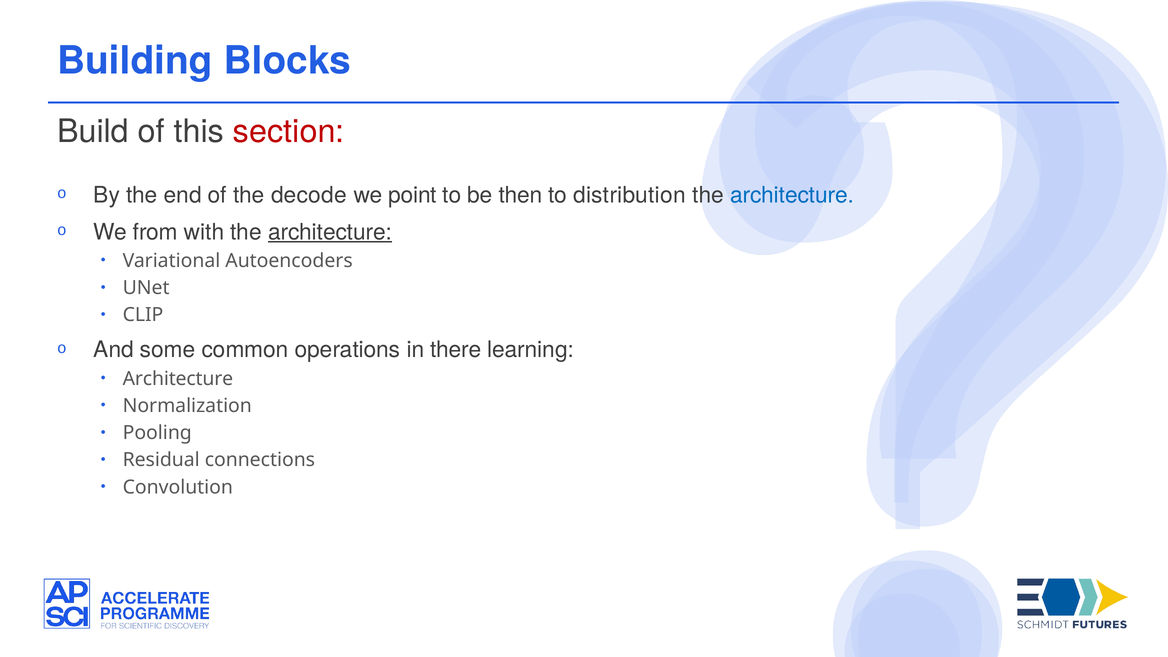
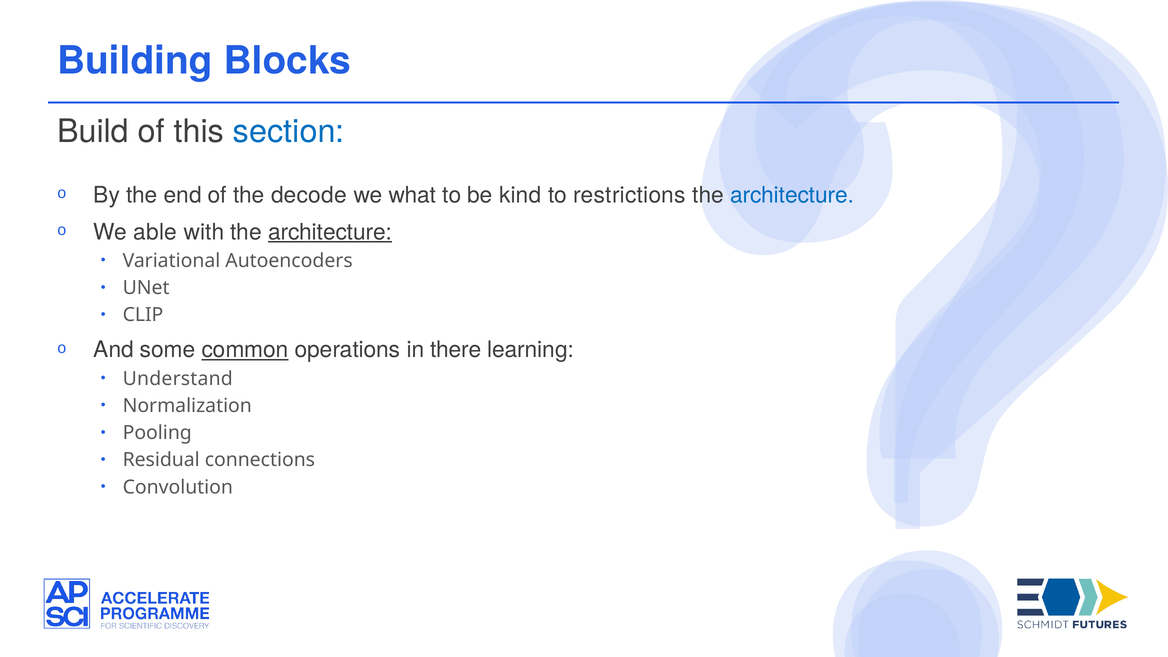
section colour: red -> blue (289, 131)
point: point -> what (413, 195)
then: then -> kind (520, 195)
distribution: distribution -> restrictions (629, 195)
from: from -> able (155, 232)
common underline: none -> present (245, 350)
Architecture: Architecture -> Understand (178, 379)
